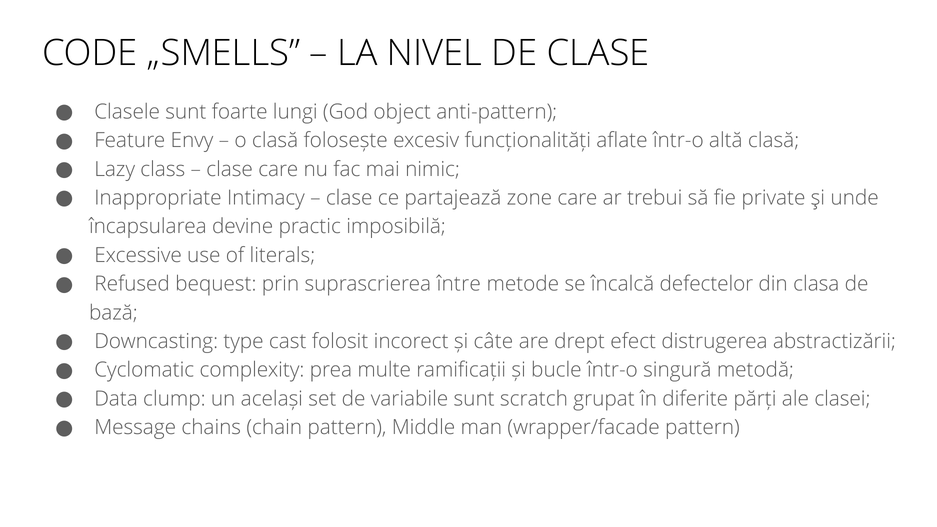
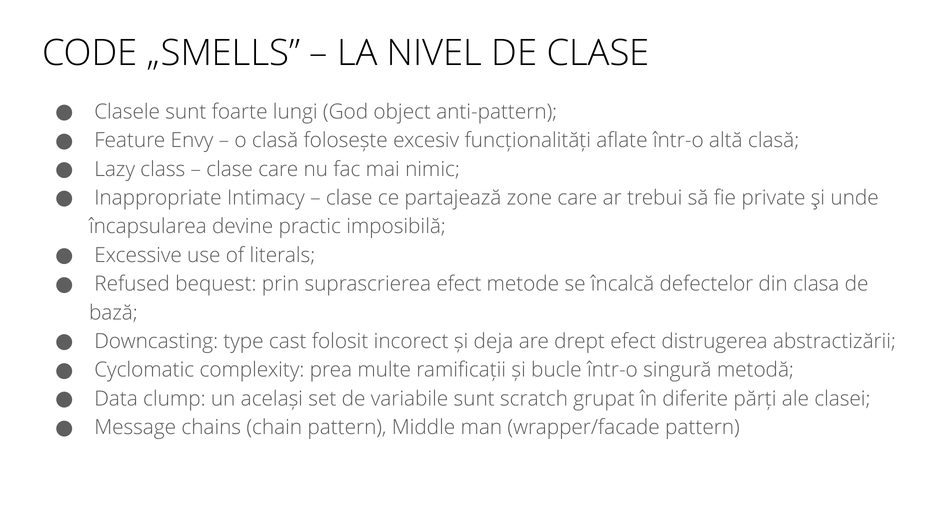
suprascrierea între: între -> efect (459, 284)
câte: câte -> deja (493, 341)
